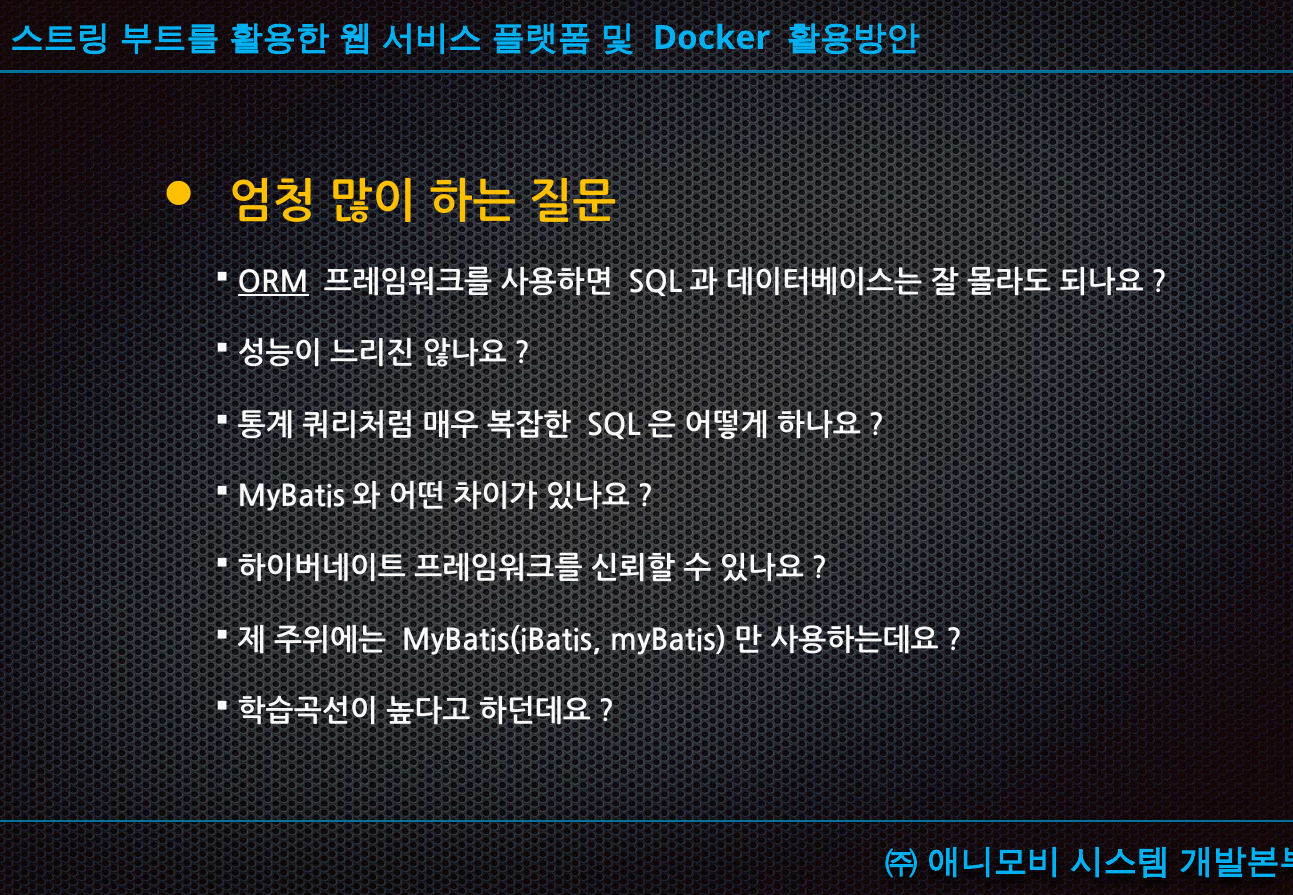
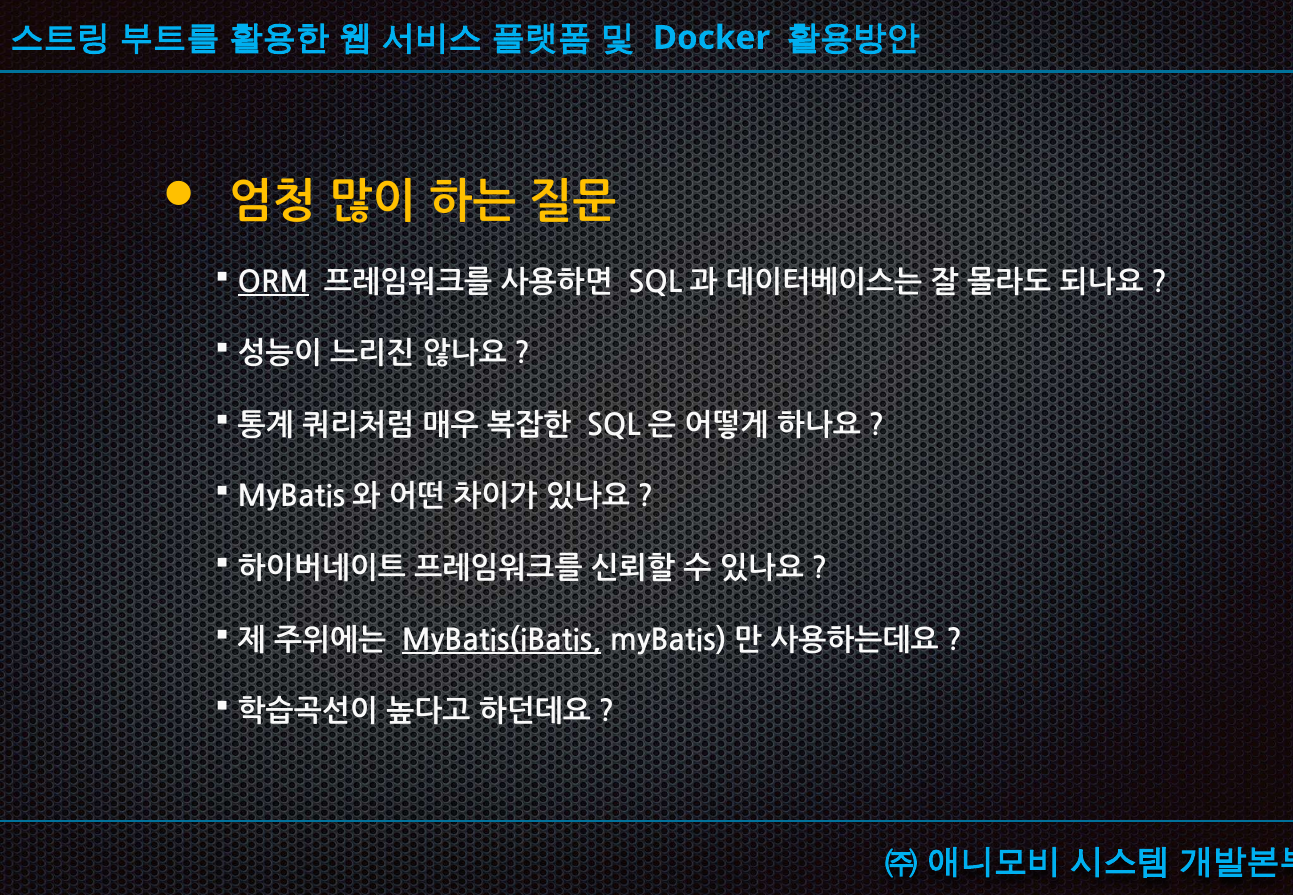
MyBatis(iBatis underline: none -> present (502, 640)
